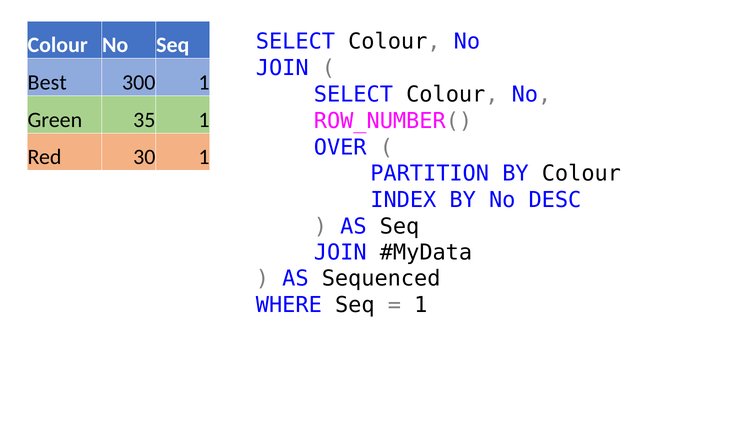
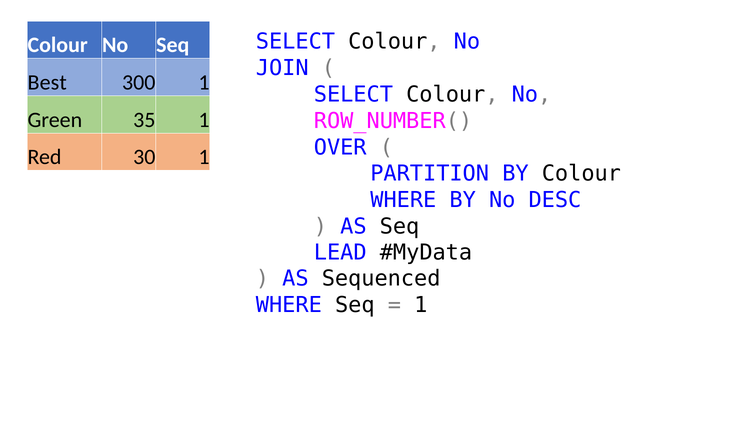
INDEX: INDEX -> WHERE (403, 200)
JOIN: JOIN -> LEAD (340, 253)
